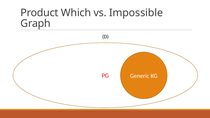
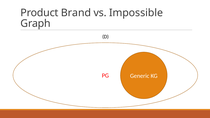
Which: Which -> Brand (76, 13)
